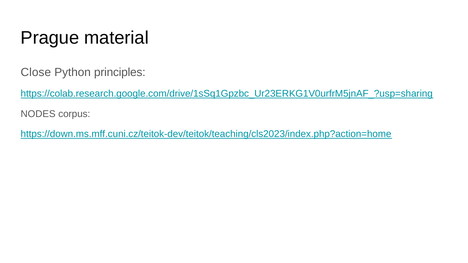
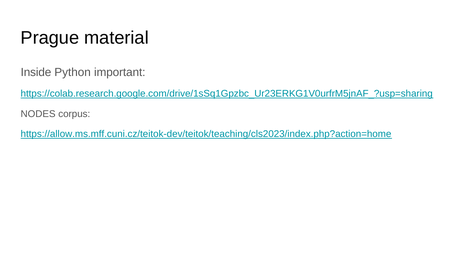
Close: Close -> Inside (36, 72)
principles: principles -> important (120, 72)
https://down.ms.mff.cuni.cz/teitok-dev/teitok/teaching/cls2023/index.php?action=home: https://down.ms.mff.cuni.cz/teitok-dev/teitok/teaching/cls2023/index.php?action=home -> https://allow.ms.mff.cuni.cz/teitok-dev/teitok/teaching/cls2023/index.php?action=home (206, 134)
